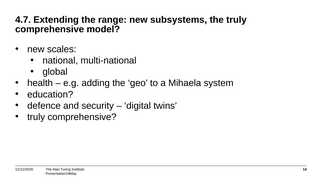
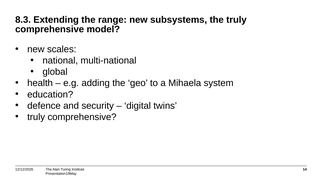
4.7: 4.7 -> 8.3 (23, 20)
